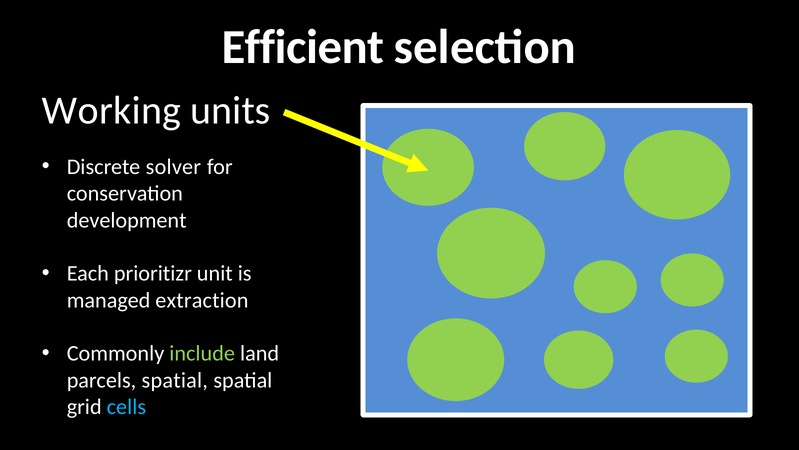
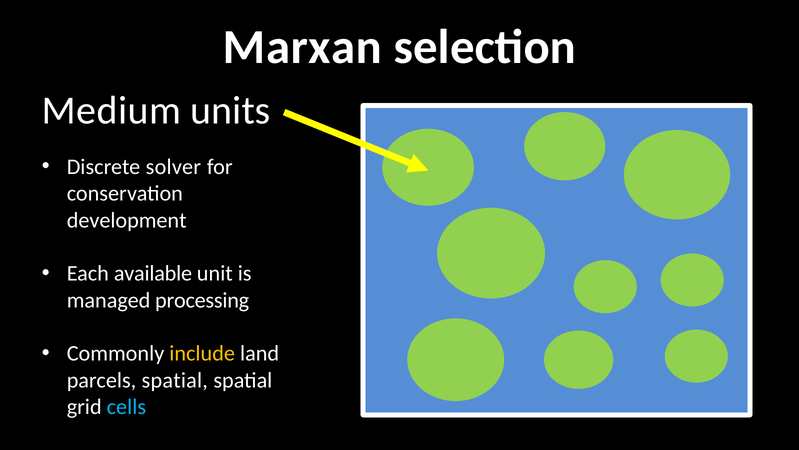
Efficient: Efficient -> Marxan (303, 47)
Working: Working -> Medium (111, 110)
prioritizr: prioritizr -> available (153, 273)
extraction: extraction -> processing (202, 300)
include colour: light green -> yellow (202, 353)
